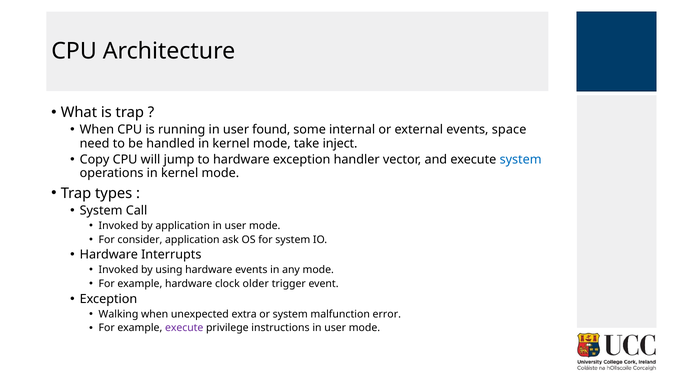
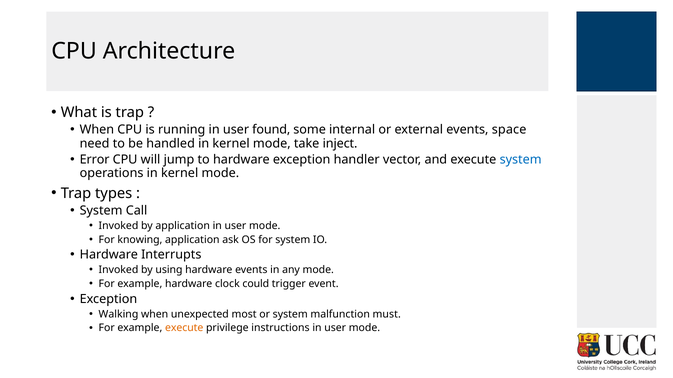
Copy: Copy -> Error (95, 160)
consider: consider -> knowing (140, 240)
older: older -> could (256, 284)
extra: extra -> most (244, 315)
error: error -> must (387, 315)
execute colour: purple -> orange (184, 328)
